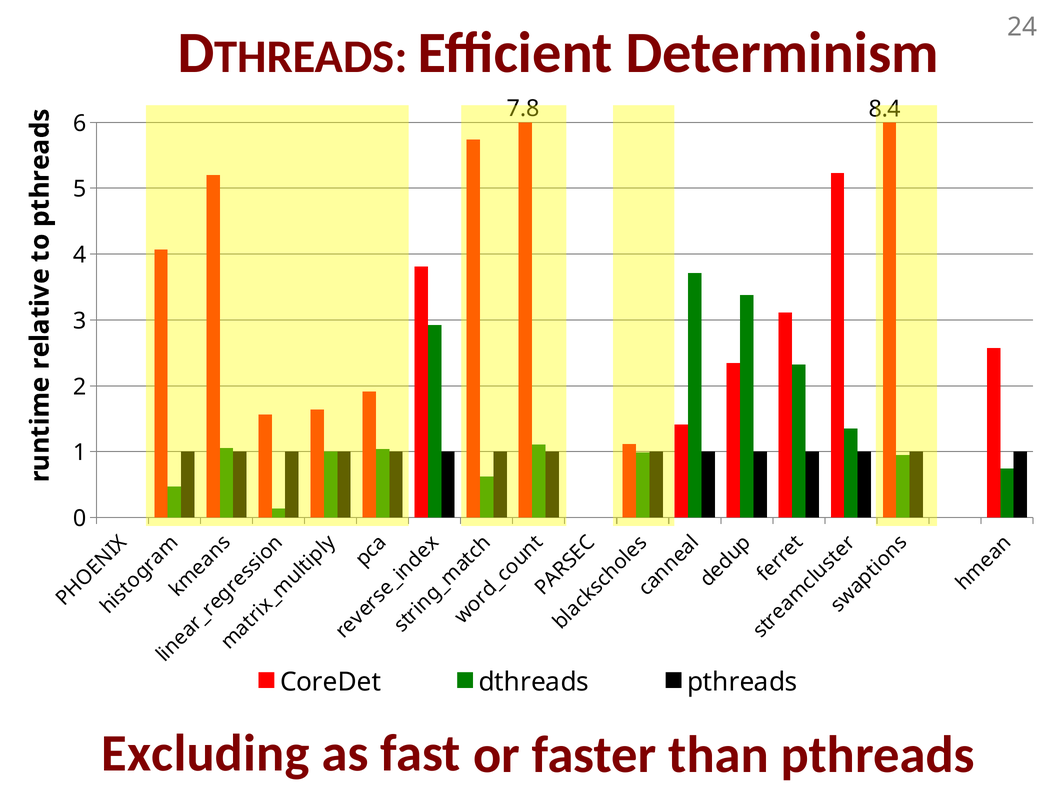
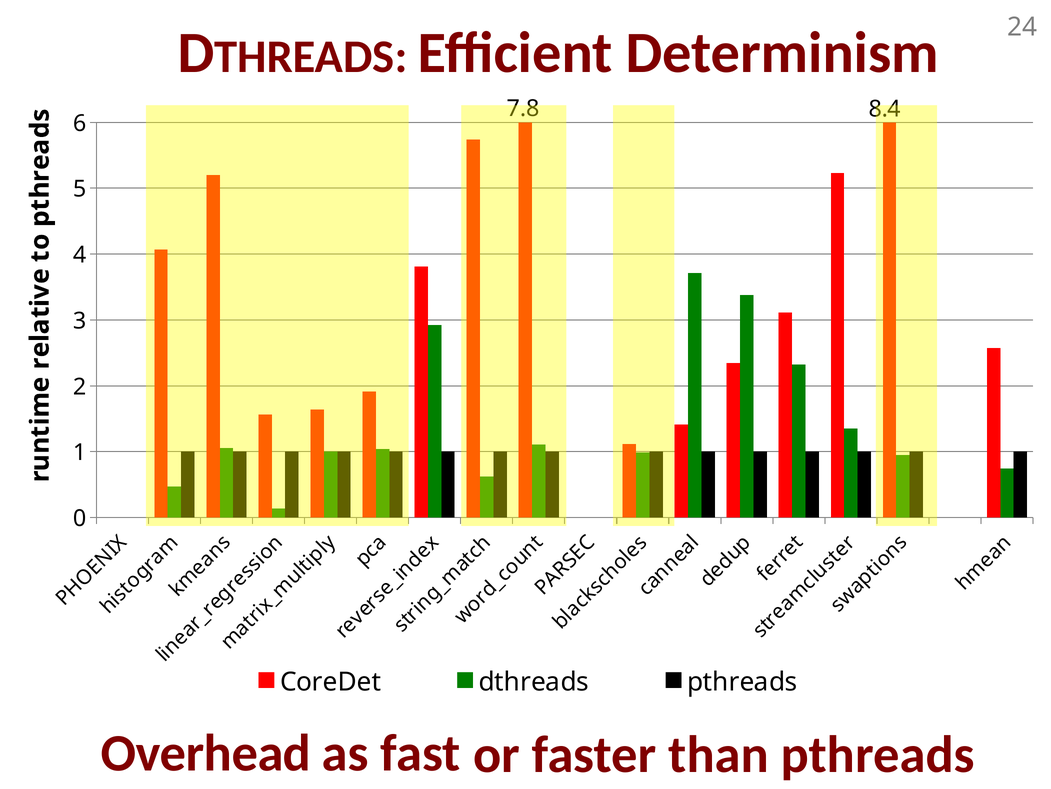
Excluding: Excluding -> Overhead (206, 753)
